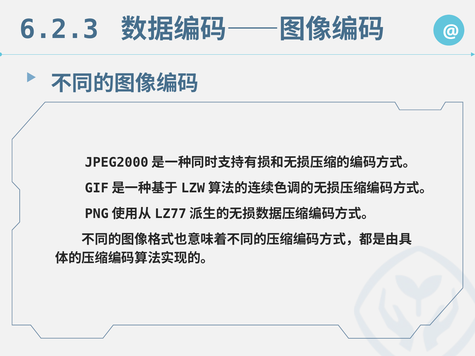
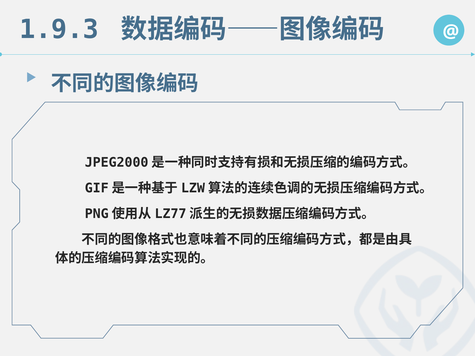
6.2.3: 6.2.3 -> 1.9.3 (59, 30)
